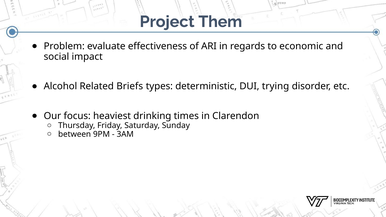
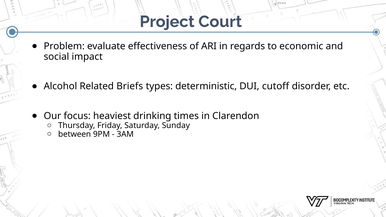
Them: Them -> Court (220, 22)
trying: trying -> cutoff (276, 86)
